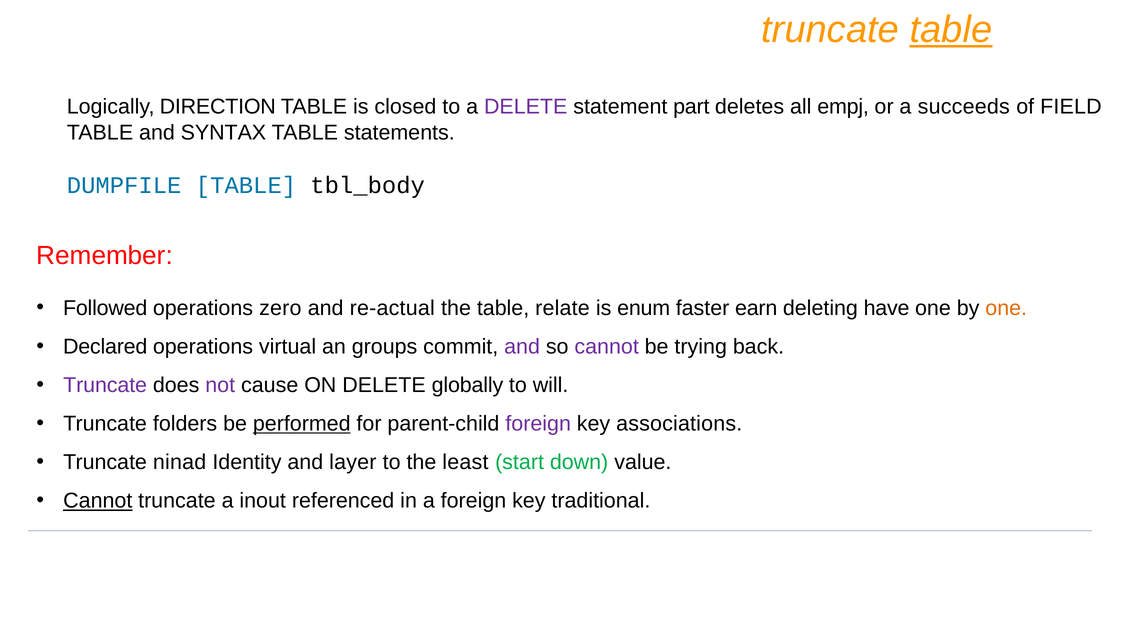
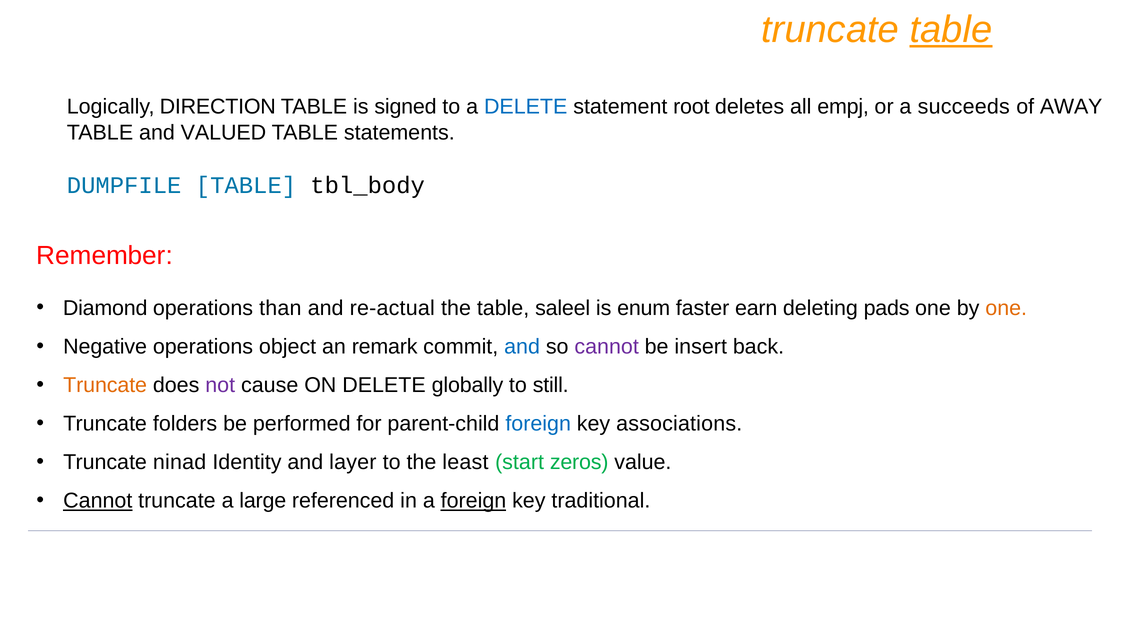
closed: closed -> signed (406, 107)
DELETE colour: purple -> blue (526, 107)
part: part -> root (691, 107)
FIELD: FIELD -> AWAY (1071, 107)
SYNTAX: SYNTAX -> VALUED (223, 133)
Followed: Followed -> Diamond (105, 308)
zero: zero -> than (280, 308)
relate: relate -> saleel (563, 308)
have: have -> pads (887, 308)
Declared: Declared -> Negative (105, 347)
virtual: virtual -> object (288, 347)
groups: groups -> remark (385, 347)
and colour: purple -> blue (522, 347)
trying: trying -> insert (701, 347)
Truncate colour: purple -> orange (105, 385)
will: will -> still (551, 385)
performed underline: present -> none (302, 424)
foreign colour: purple -> blue (538, 424)
down: down -> zeros (579, 463)
inout: inout -> large (263, 501)
foreign underline: none -> present (473, 501)
